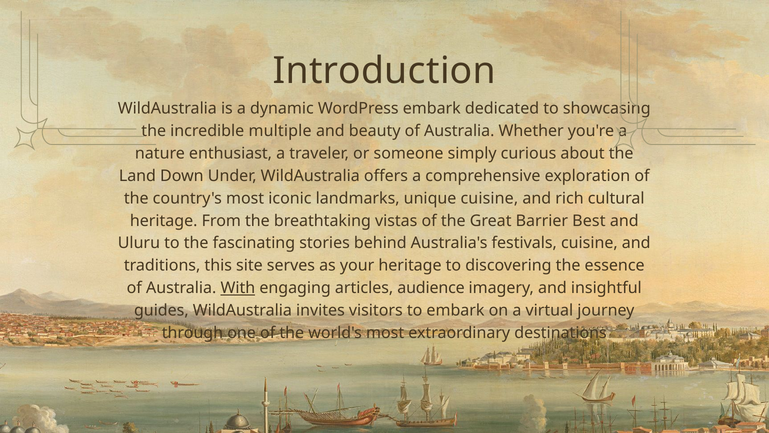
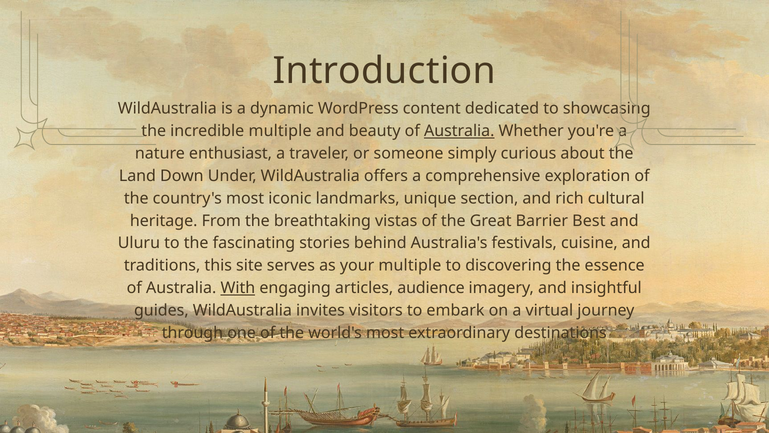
WordPress embark: embark -> content (432, 108)
Australia underline: none -> present (459, 131)
unique cuisine: cuisine -> section (489, 198)
your heritage: heritage -> multiple (410, 265)
